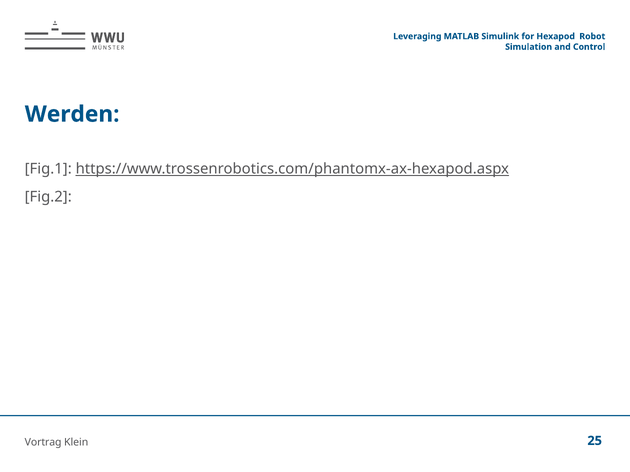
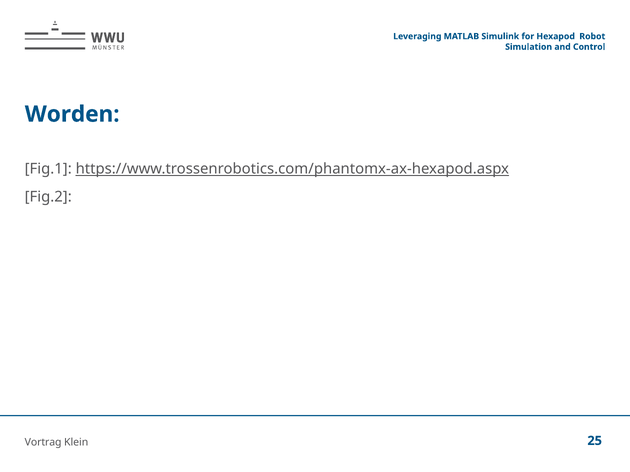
Werden: Werden -> Worden (72, 114)
